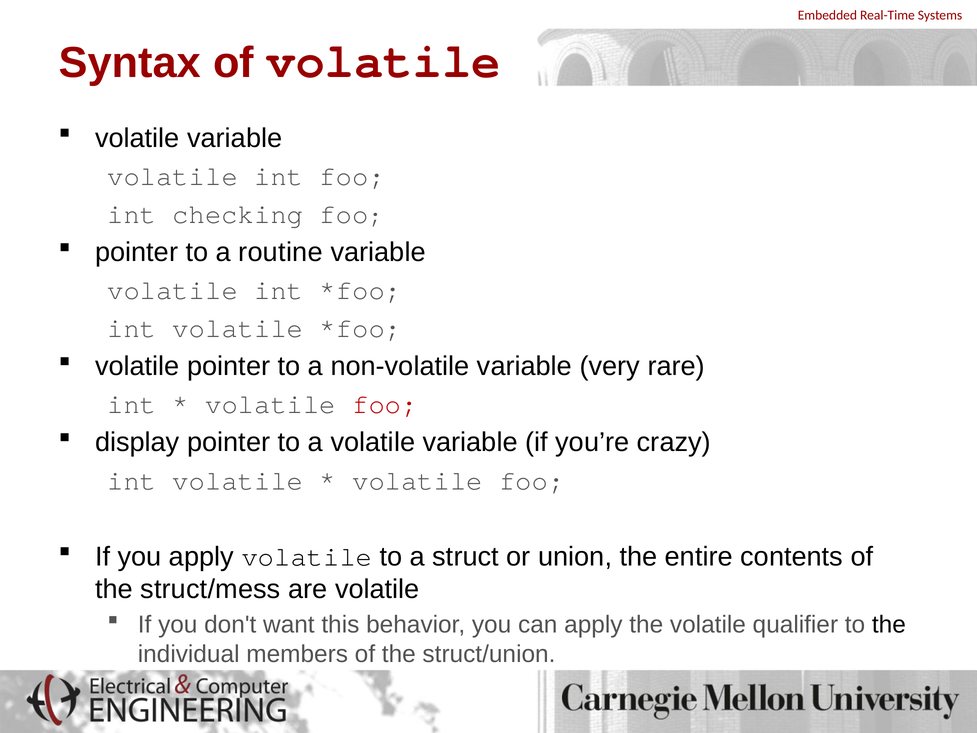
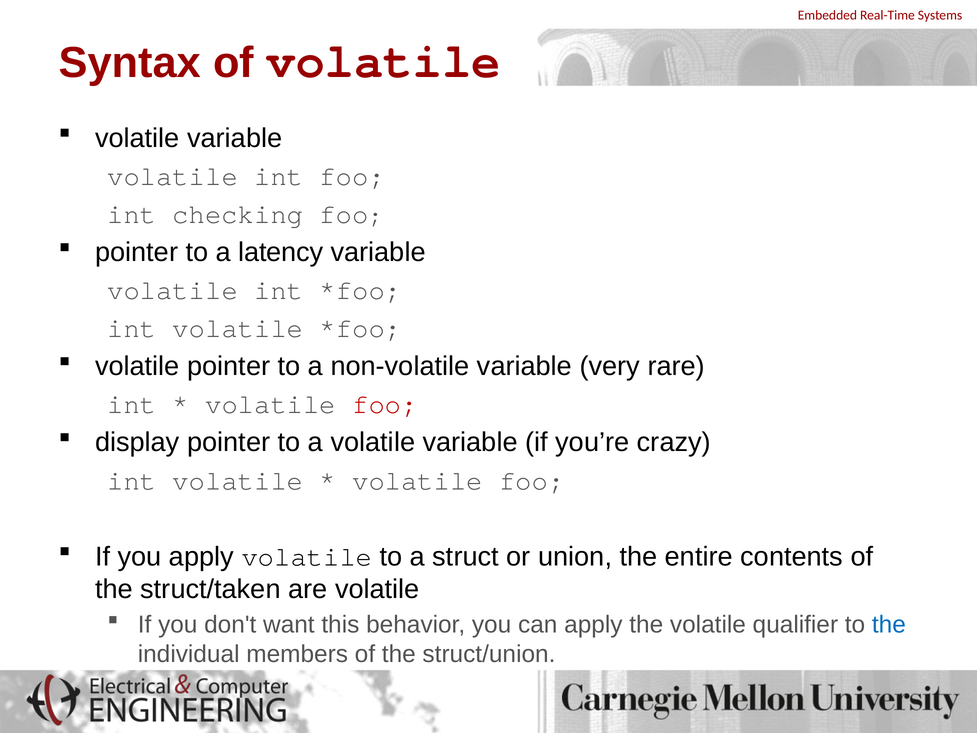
routine: routine -> latency (281, 252)
struct/mess: struct/mess -> struct/taken (211, 589)
the colour: black -> blue (889, 625)
